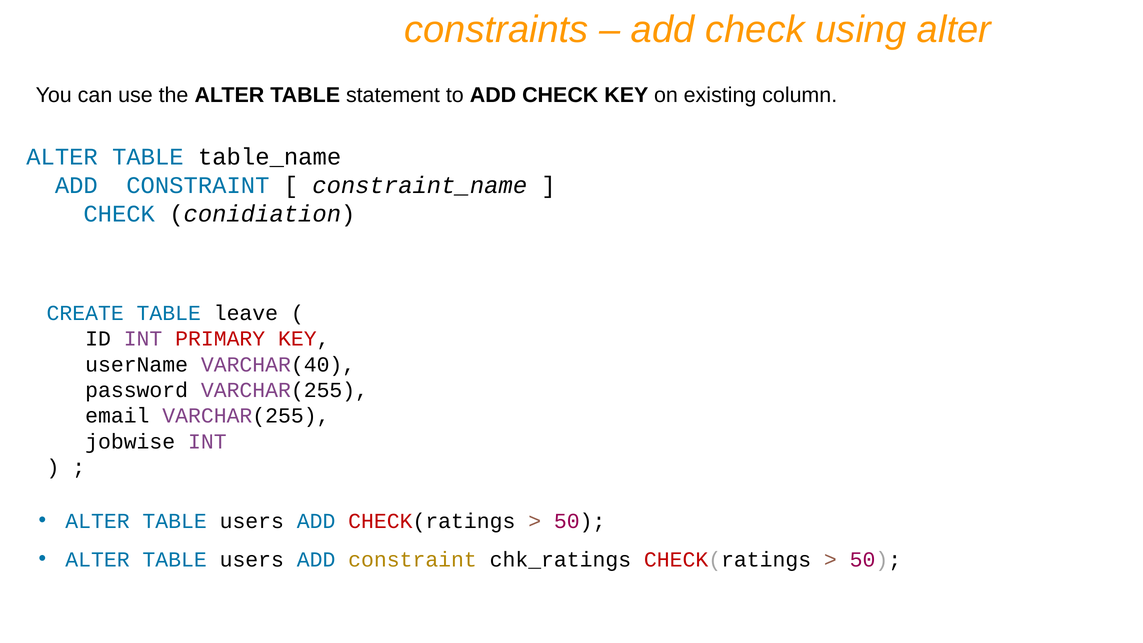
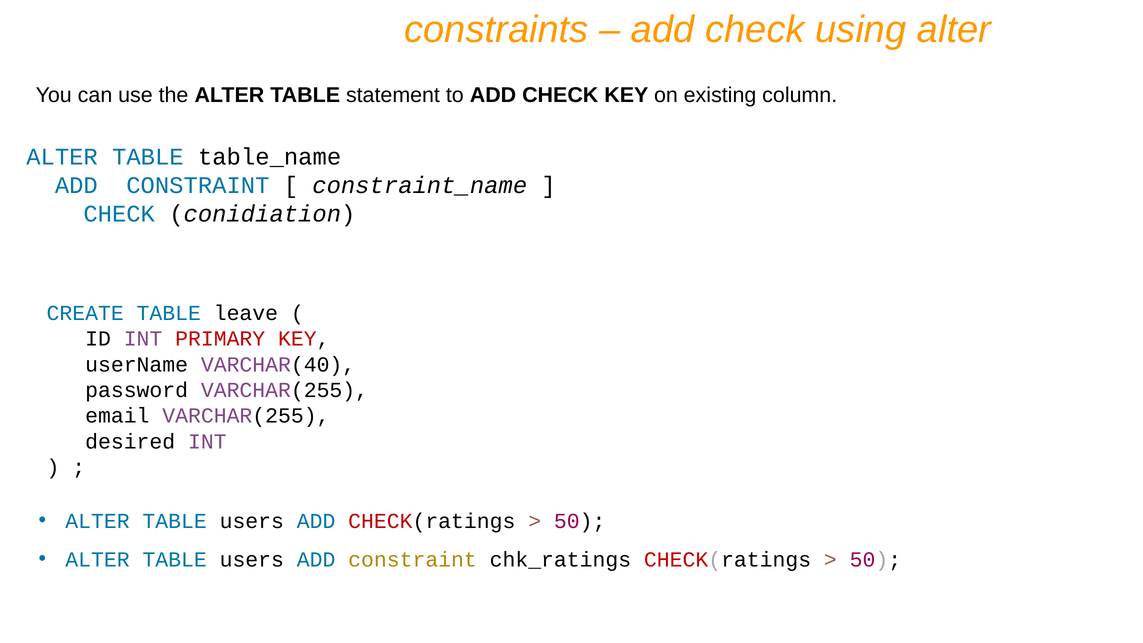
jobwise: jobwise -> desired (130, 442)
